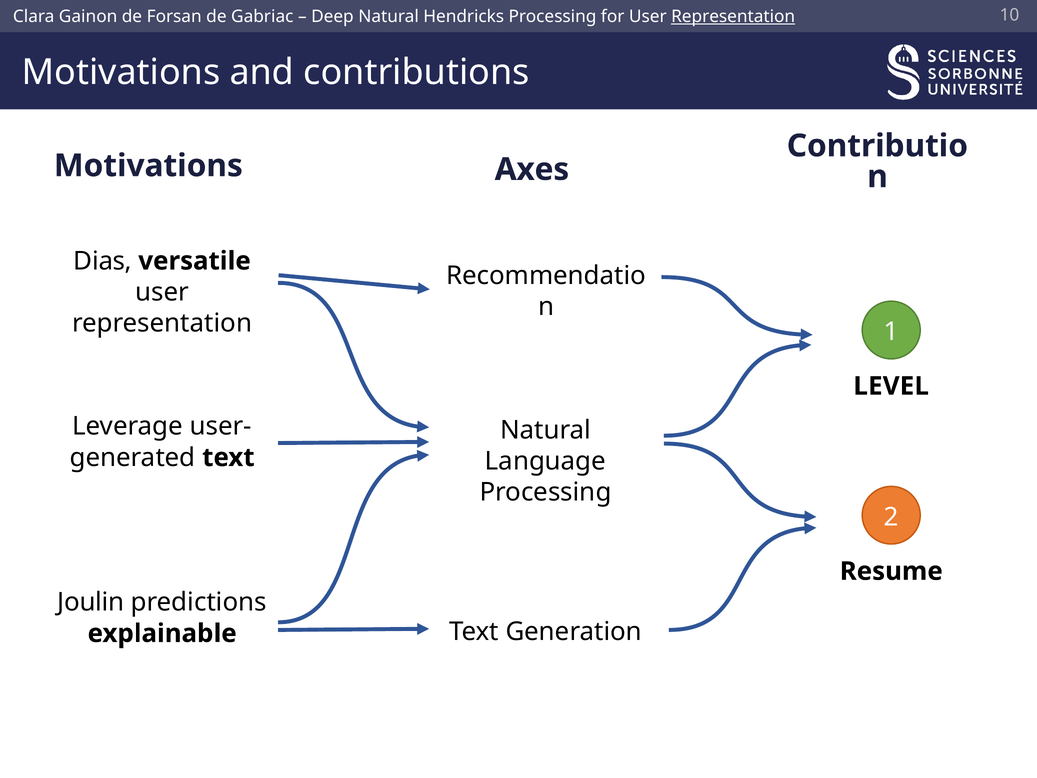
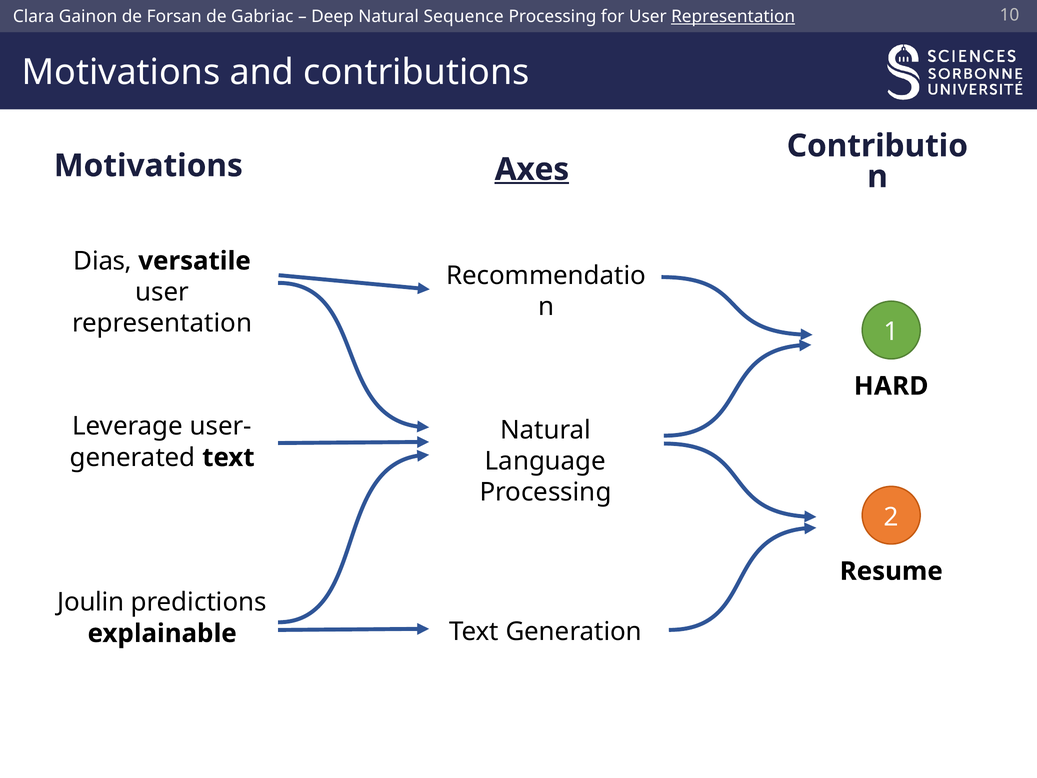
Hendricks: Hendricks -> Sequence (464, 17)
Axes underline: none -> present (532, 169)
LEVEL: LEVEL -> HARD (891, 386)
